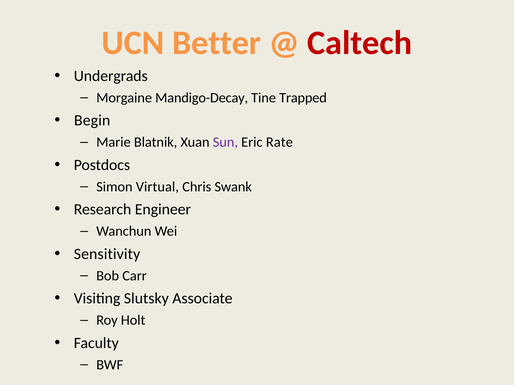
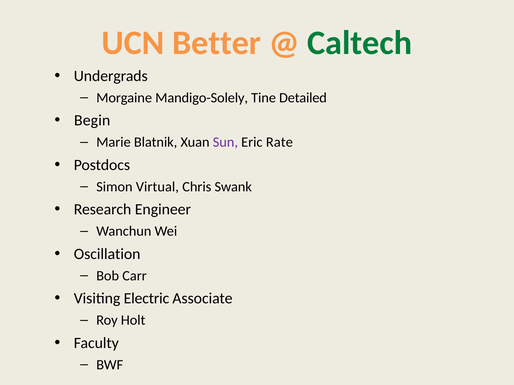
Caltech colour: red -> green (360, 43)
Mandigo-Decay: Mandigo-Decay -> Mandigo-Solely (202, 98)
Trapped: Trapped -> Detailed (303, 98)
Sensitivity: Sensitivity -> Oscillation (107, 254)
Slutsky: Slutsky -> Electric (146, 299)
